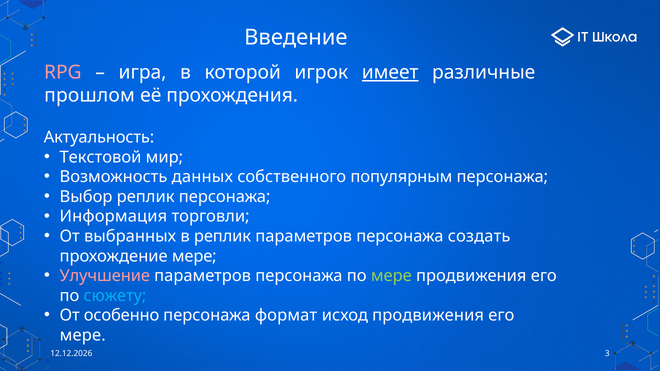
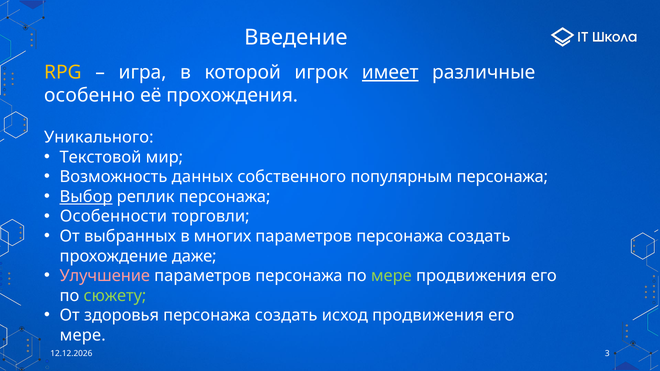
RPG colour: pink -> yellow (63, 72)
прошлом: прошлом -> особенно (90, 96)
Актуальность: Актуальность -> Уникального (99, 137)
Выбор underline: none -> present (86, 197)
Информация: Информация -> Особенности (113, 217)
в реплик: реплик -> многих (223, 236)
прохождение мере: мере -> даже (194, 256)
сюжету colour: light blue -> light green (115, 296)
особенно: особенно -> здоровья (122, 316)
формат: формат -> создать (286, 316)
